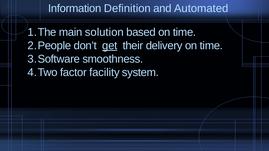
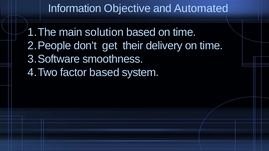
Definition: Definition -> Objective (127, 9)
get underline: present -> none (110, 46)
factor facility: facility -> based (104, 73)
